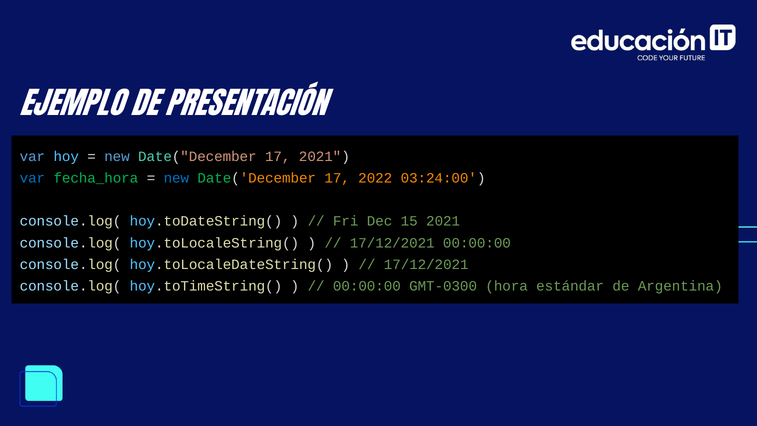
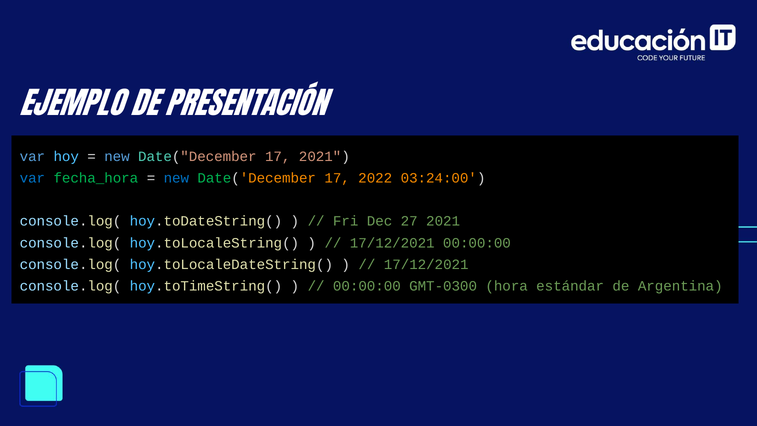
15: 15 -> 27 (409, 221)
